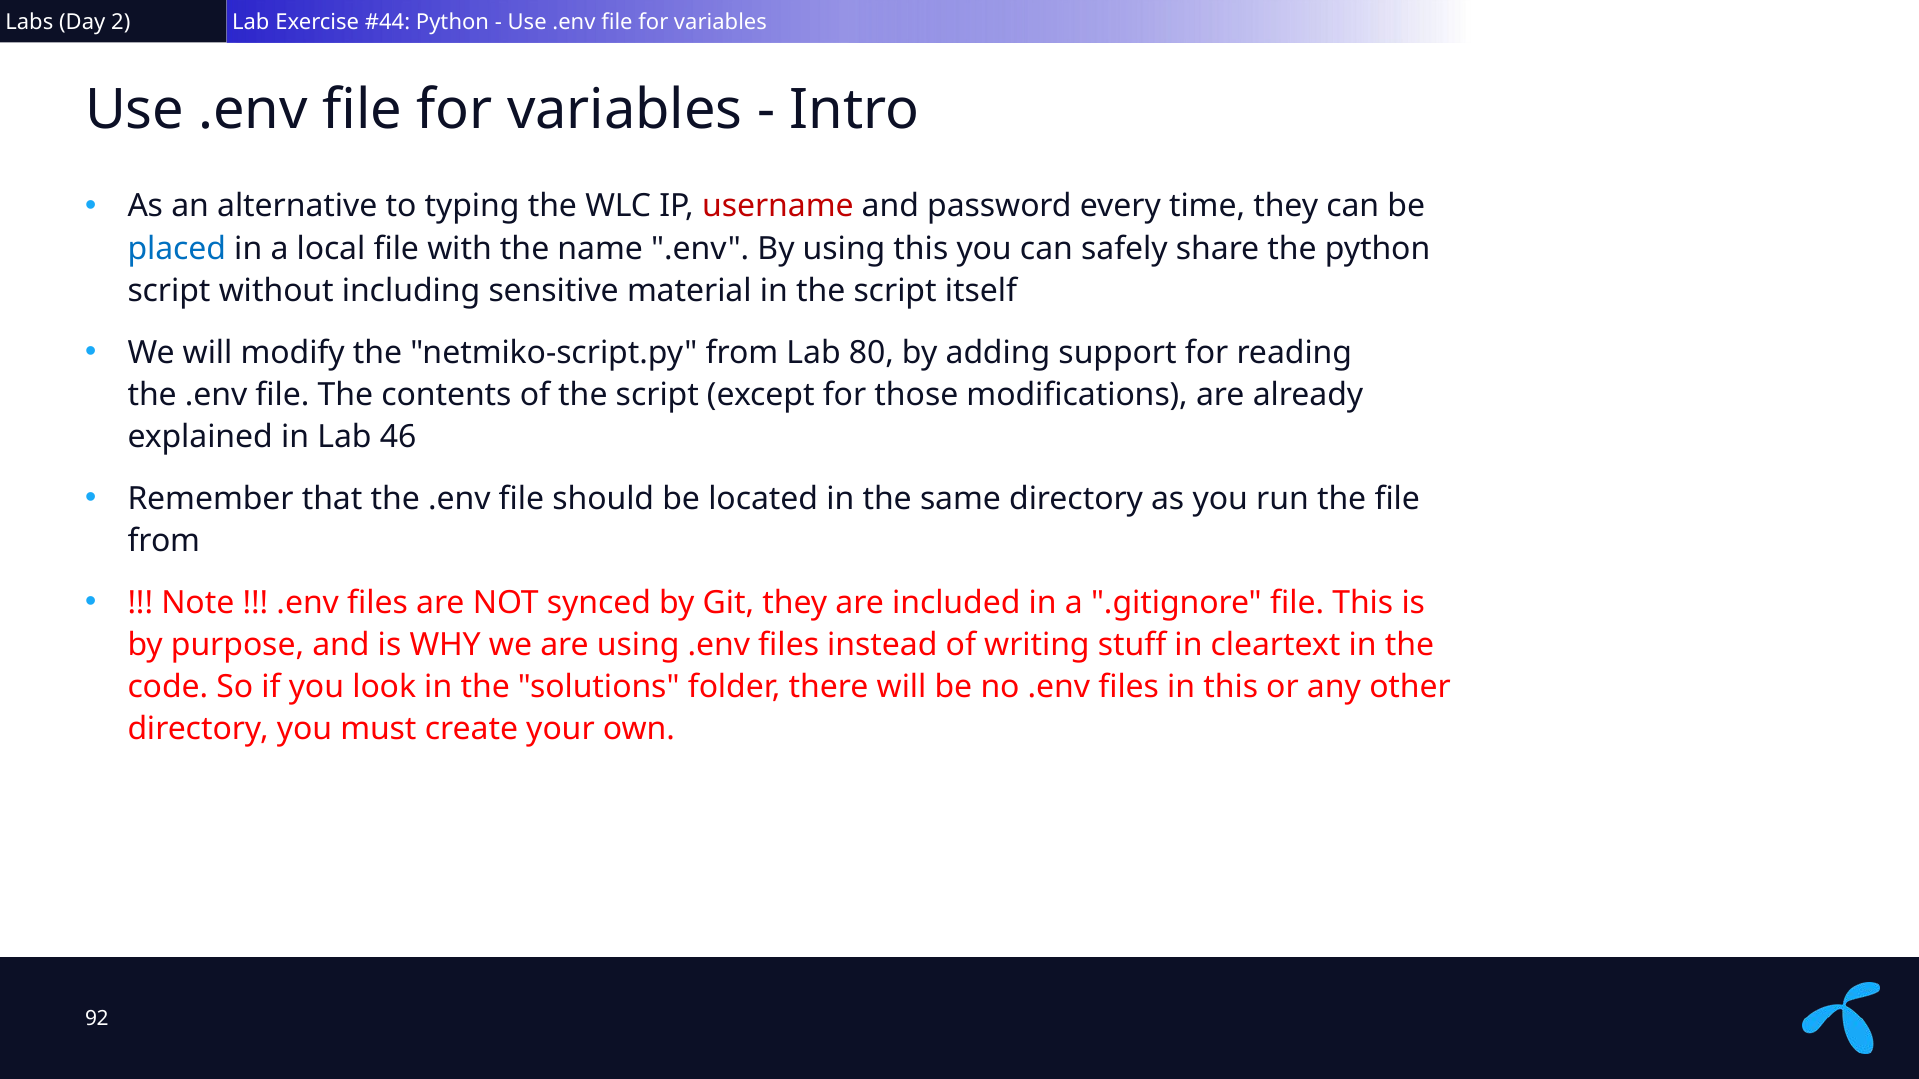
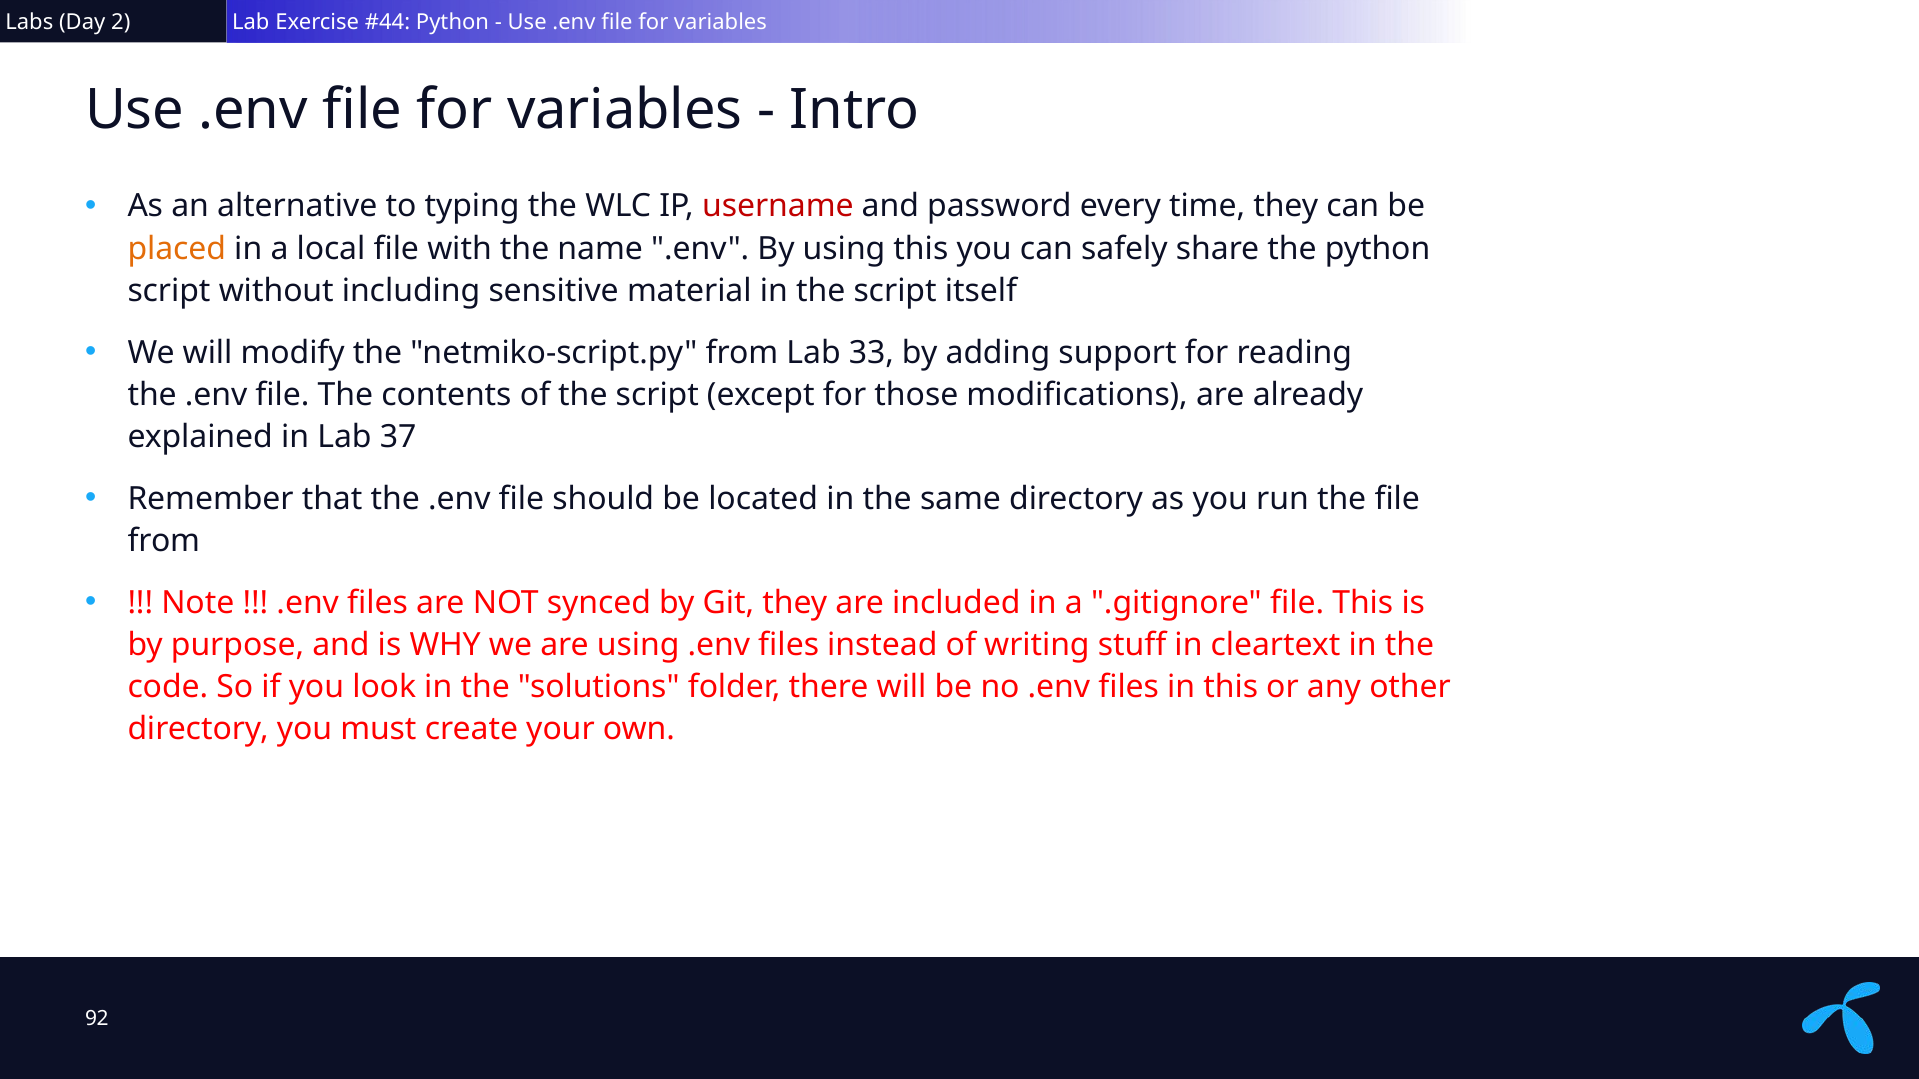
placed colour: blue -> orange (177, 249)
80: 80 -> 33 (871, 353)
46: 46 -> 37 (398, 437)
